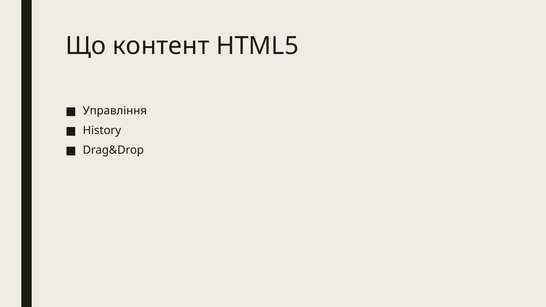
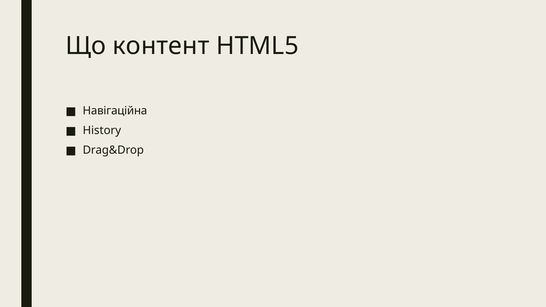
Управління: Управління -> Навігаційна (115, 111)
